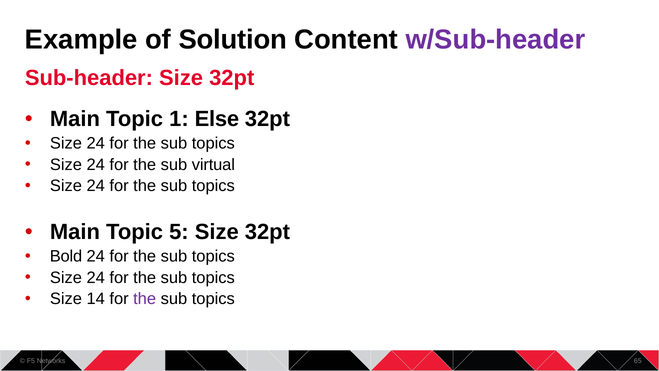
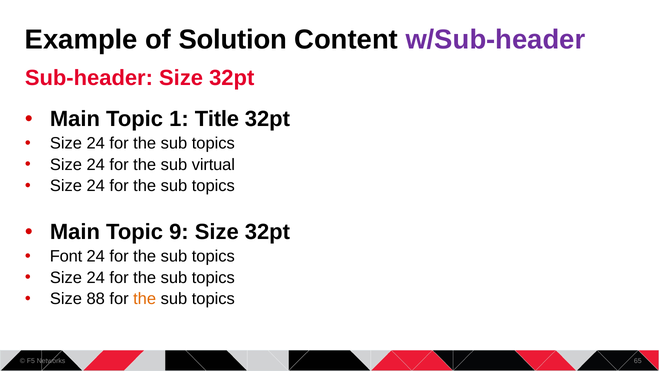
Else: Else -> Title (217, 119)
5: 5 -> 9 (179, 232)
Bold: Bold -> Font (66, 256)
14: 14 -> 88 (96, 299)
the colour: purple -> orange (145, 299)
